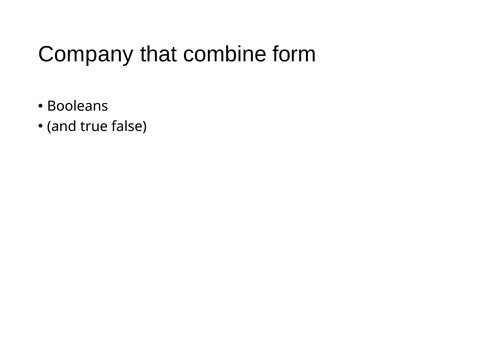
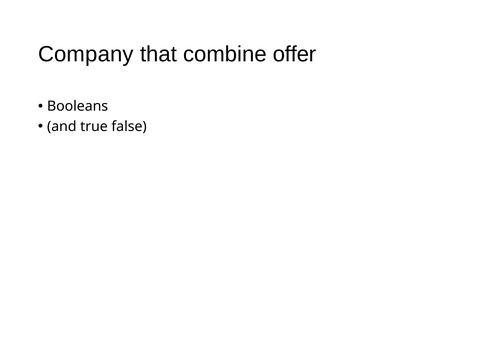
form: form -> offer (294, 54)
